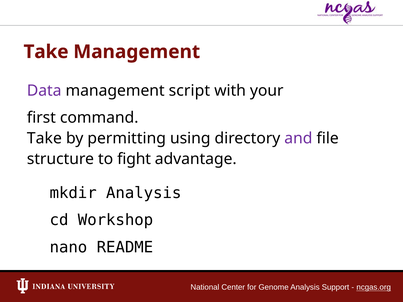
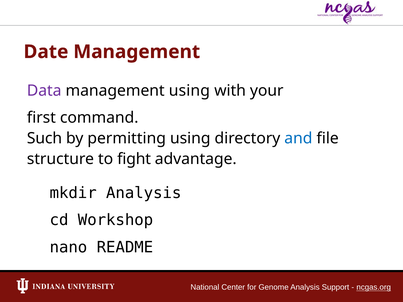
Take: Take -> Date (46, 52)
management script: script -> using (189, 91)
Take: Take -> Such (44, 139)
and colour: purple -> blue (298, 139)
